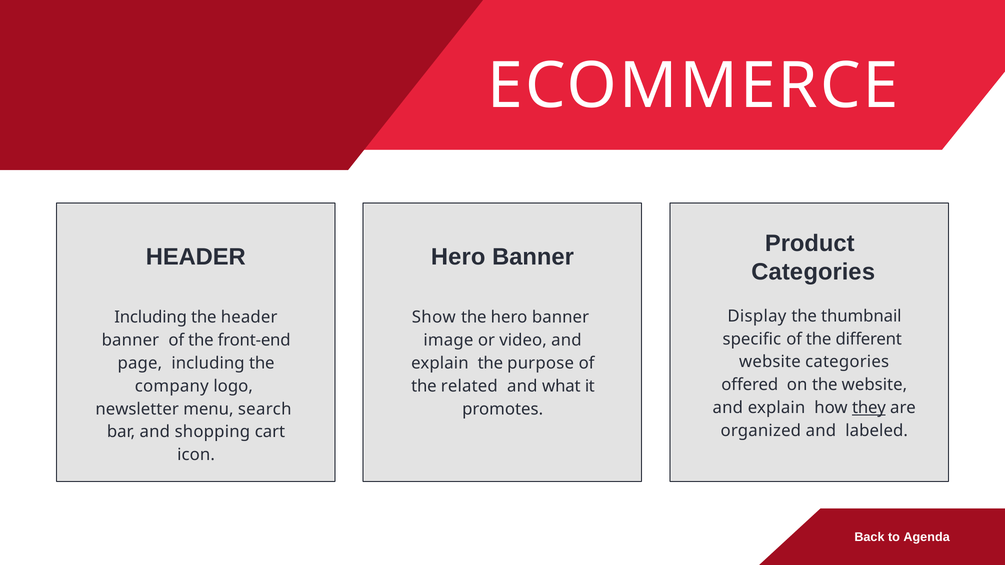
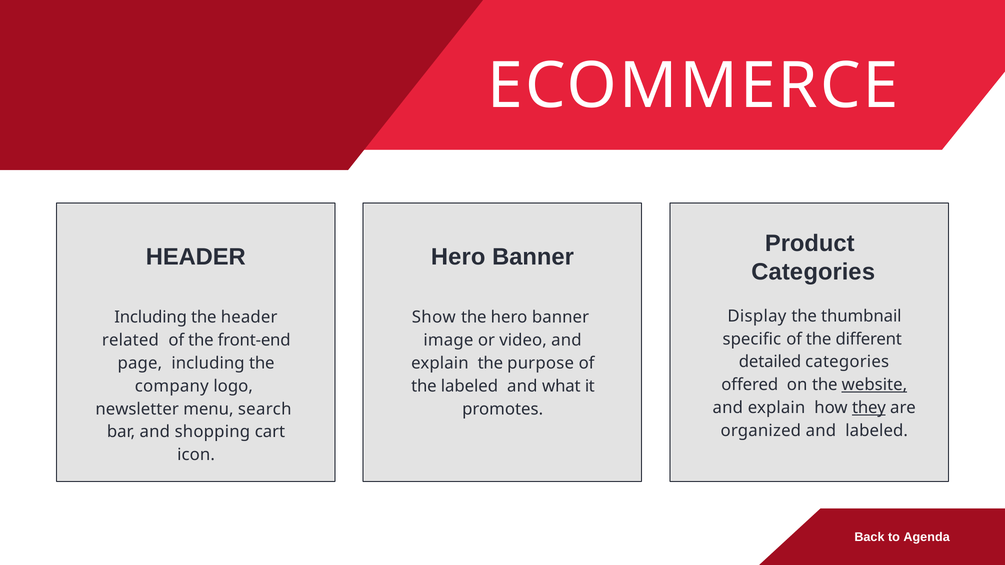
banner: banner -> related (130, 341)
website: website -> detailed (770, 362)
website underline: none -> present (874, 385)
the related: related -> labeled (469, 386)
